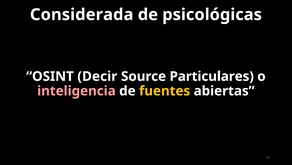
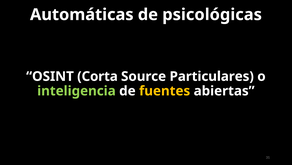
Considerada: Considerada -> Automáticas (82, 15)
Decir: Decir -> Corta (97, 76)
inteligencia colour: pink -> light green (76, 91)
